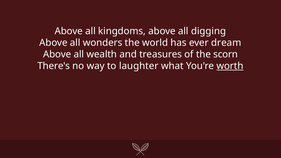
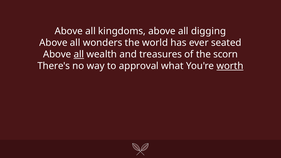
dream: dream -> seated (226, 43)
all underline: none -> present (79, 54)
laughter: laughter -> approval (139, 66)
